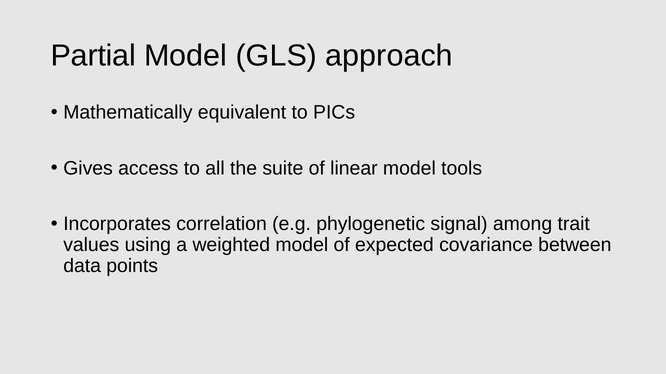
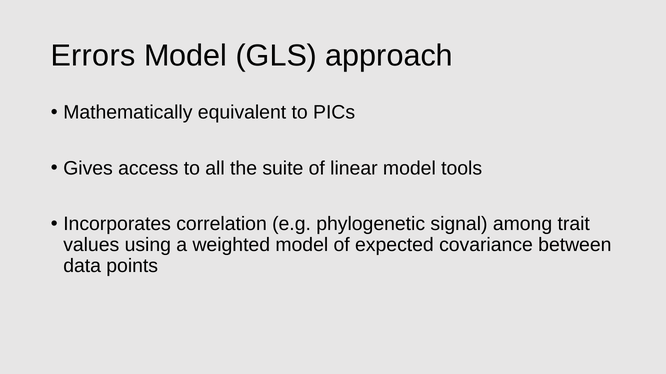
Partial: Partial -> Errors (93, 56)
